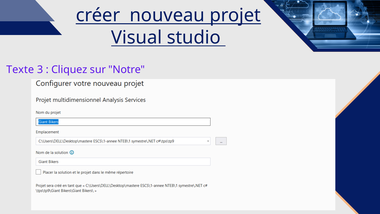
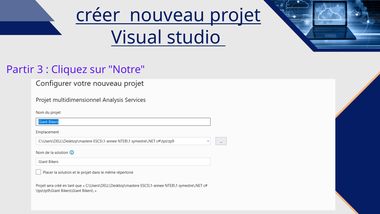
Texte: Texte -> Partir (20, 70)
